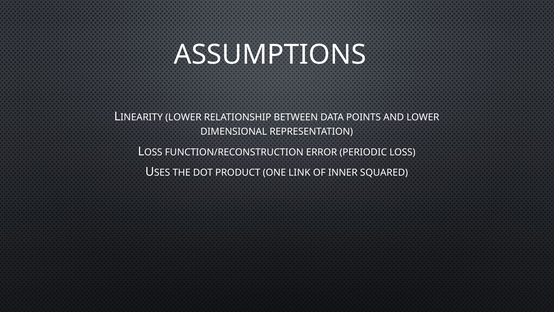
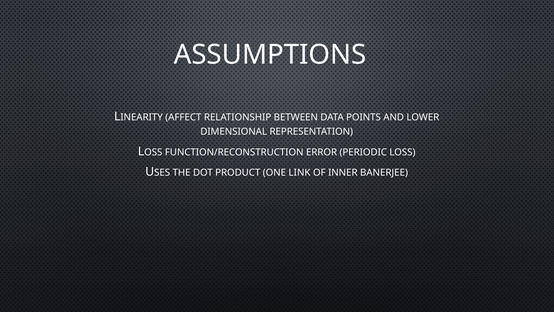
LOWER: LOWER -> AFFECT (183, 117)
SQUARED: SQUARED -> BANERJEE (384, 172)
